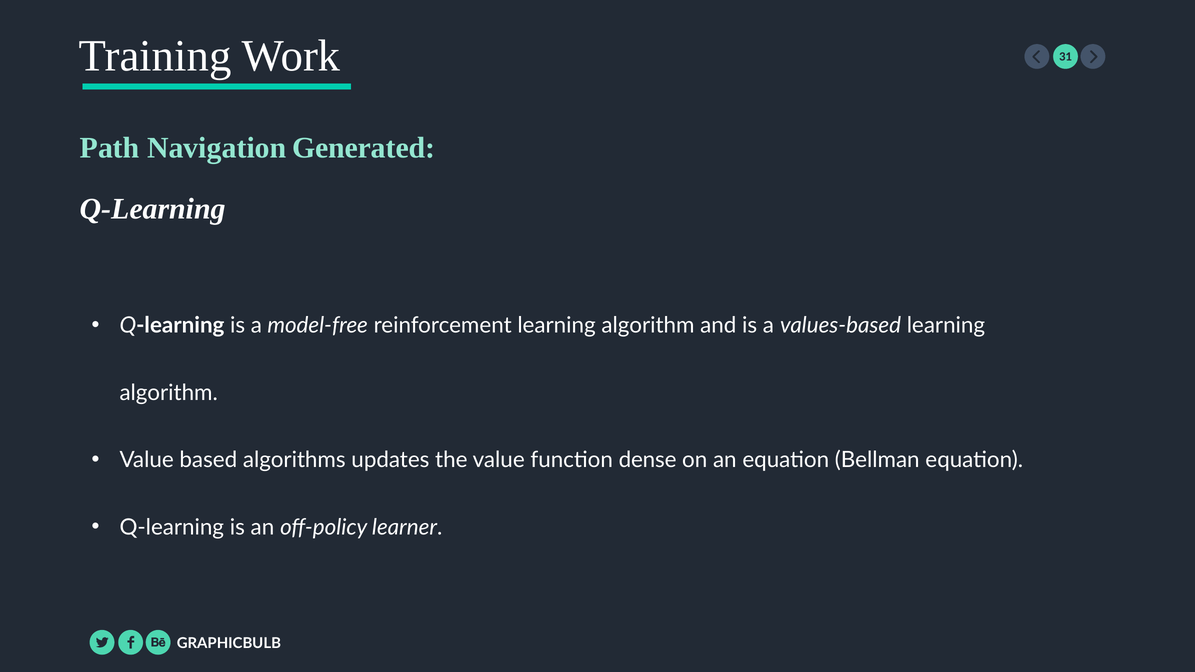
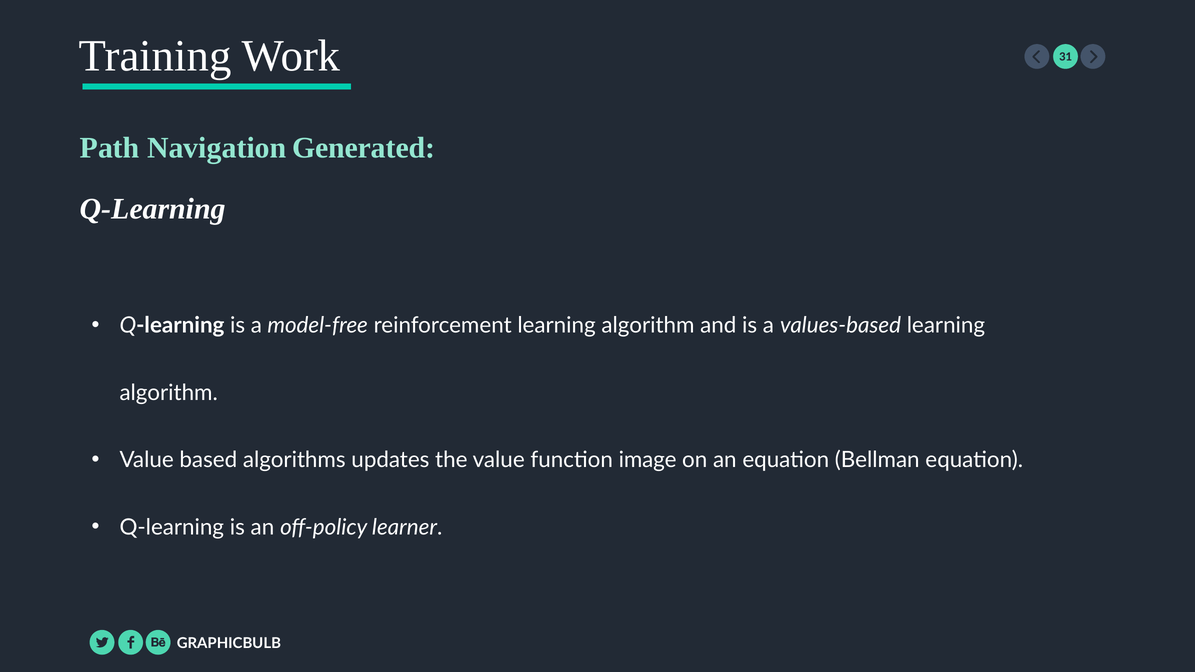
dense: dense -> image (648, 460)
